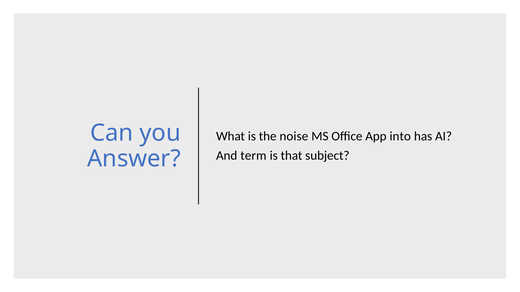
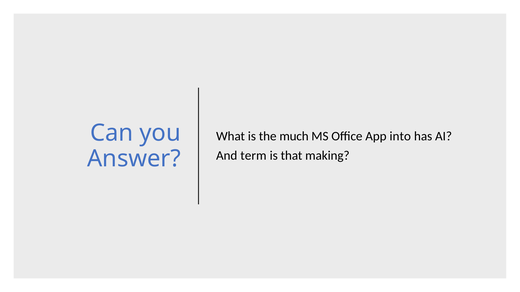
noise: noise -> much (294, 136)
subject: subject -> making (327, 156)
